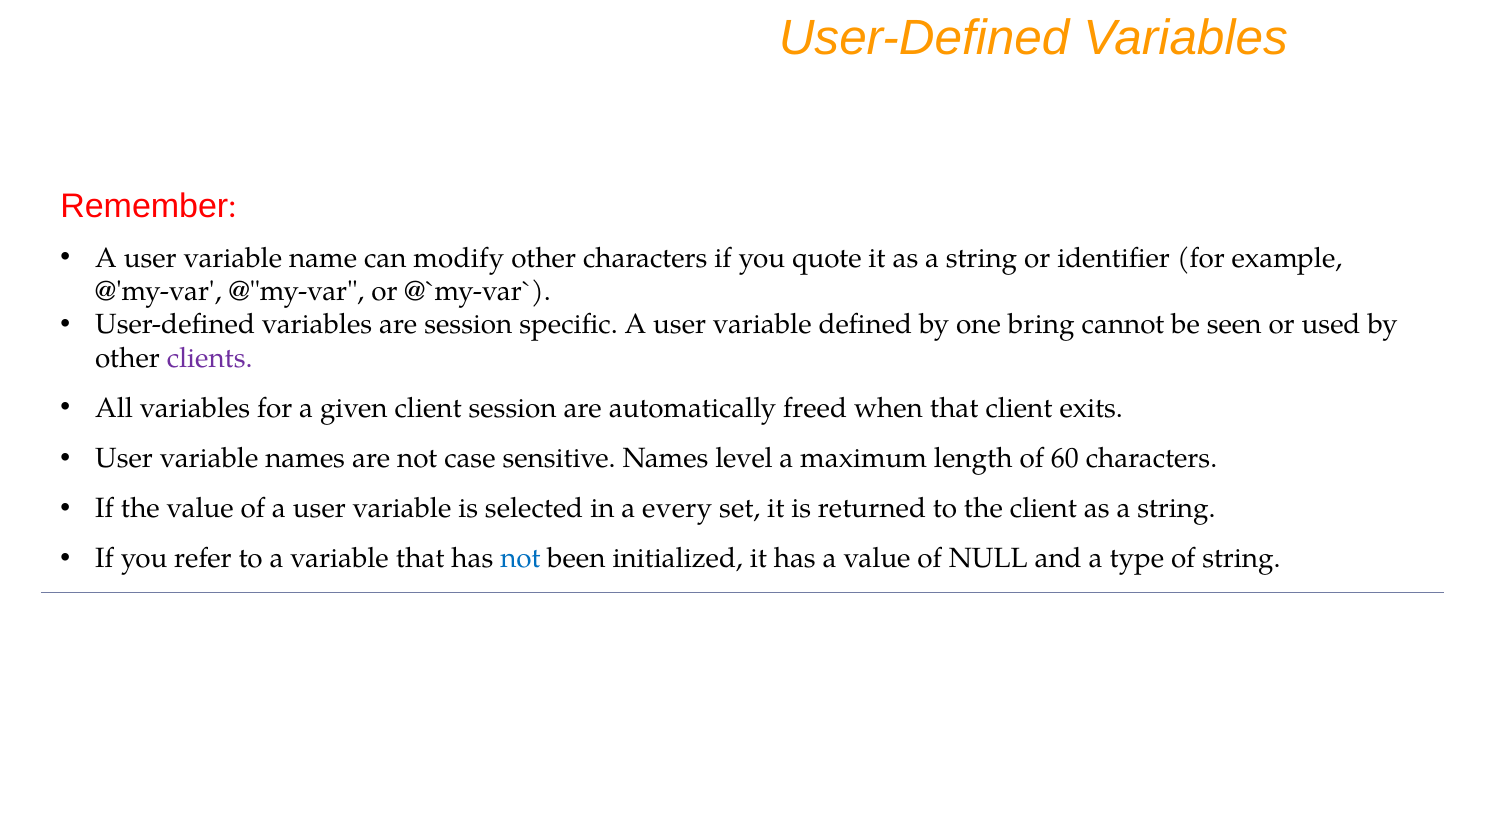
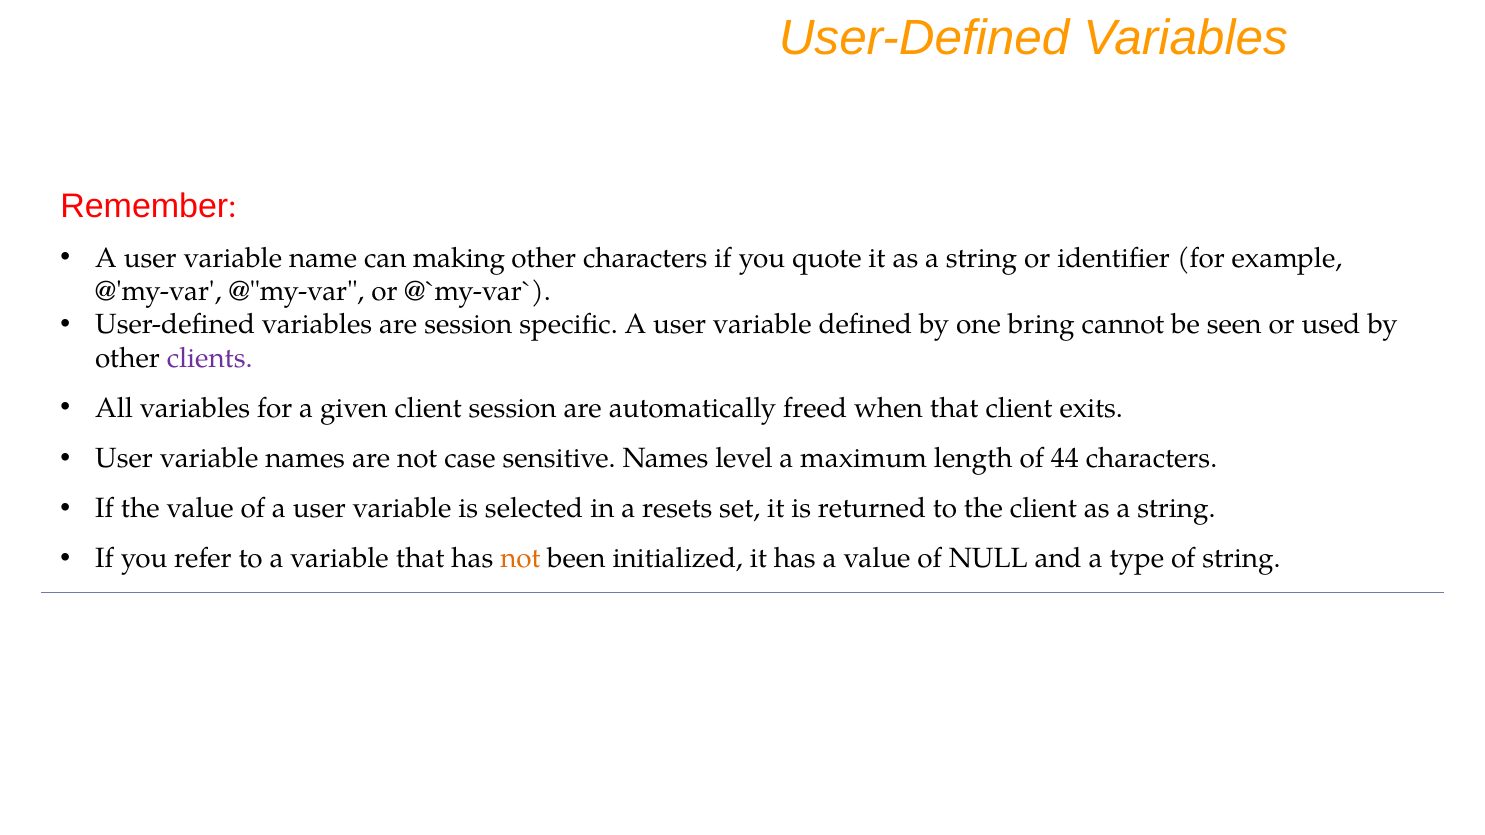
modify: modify -> making (459, 258)
60: 60 -> 44 (1065, 459)
every: every -> resets (677, 509)
not colour: blue -> orange (520, 559)
